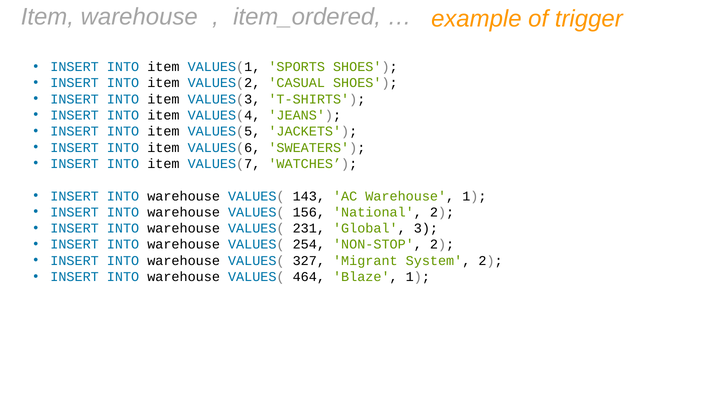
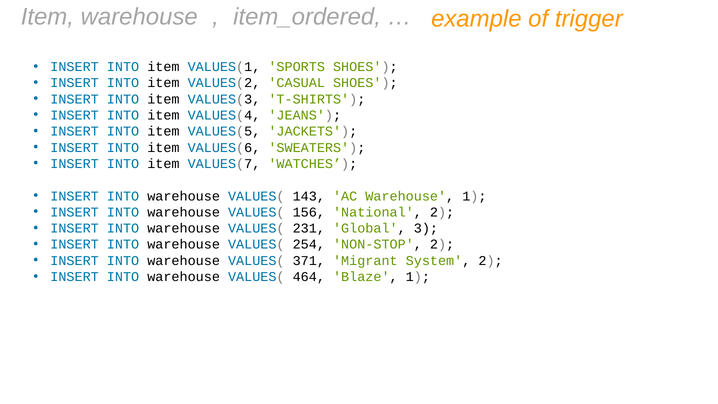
327: 327 -> 371 (309, 261)
